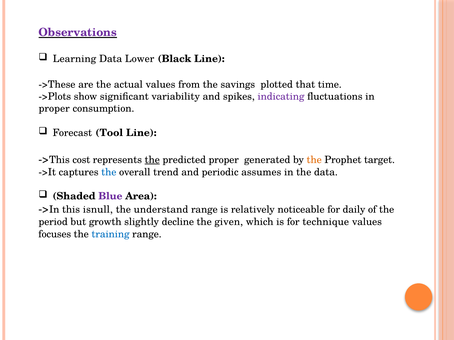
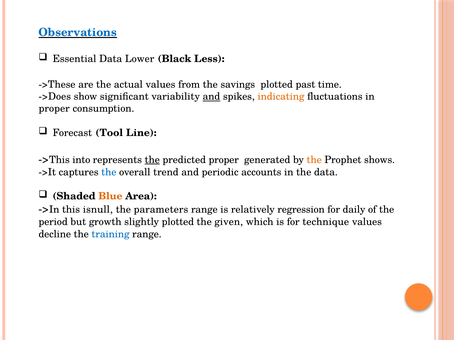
Observations colour: purple -> blue (78, 33)
Learning: Learning -> Essential (75, 59)
Black Line: Line -> Less (209, 59)
that: that -> past (305, 85)
->Plots: ->Plots -> ->Does (55, 97)
and underline: none -> present (211, 97)
indicating colour: purple -> orange (281, 97)
cost: cost -> into (81, 160)
target: target -> shows (379, 160)
assumes: assumes -> accounts (261, 172)
Blue colour: purple -> orange (110, 197)
understand: understand -> parameters (161, 210)
noticeable: noticeable -> regression (301, 210)
slightly decline: decline -> plotted (178, 222)
focuses: focuses -> decline (55, 234)
